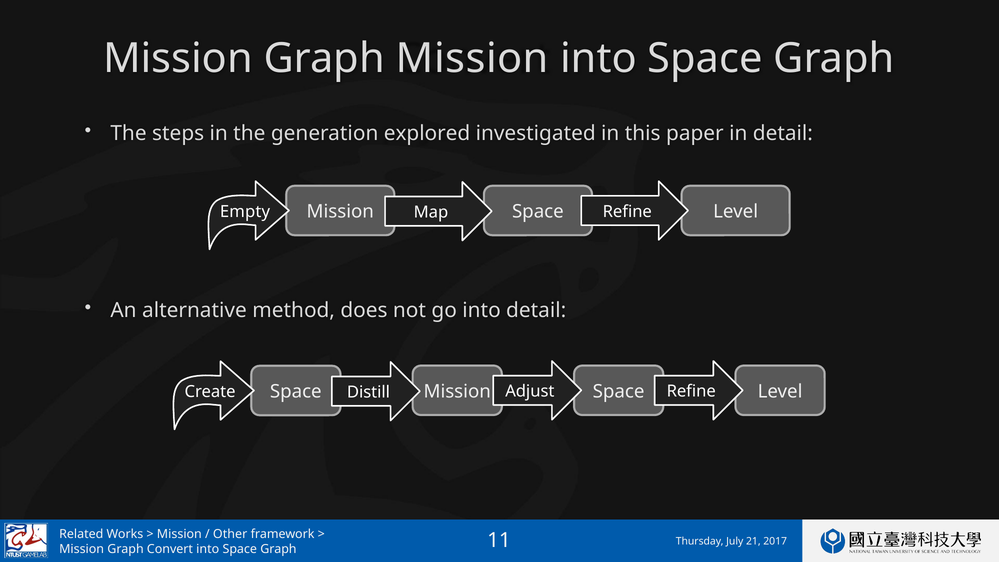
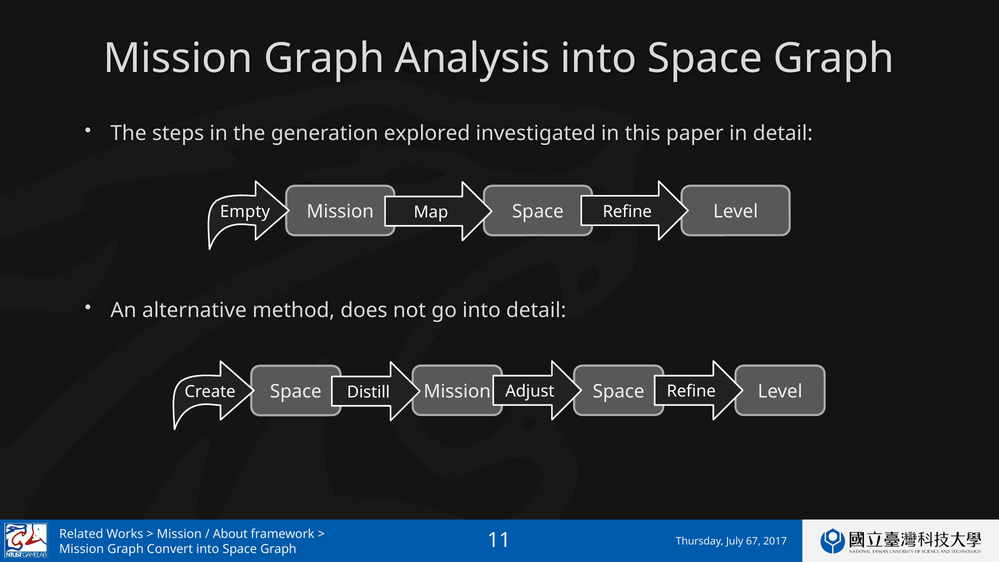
Mission Graph Mission: Mission -> Analysis (473, 58)
Other: Other -> About (230, 534)
21: 21 -> 67 (753, 541)
